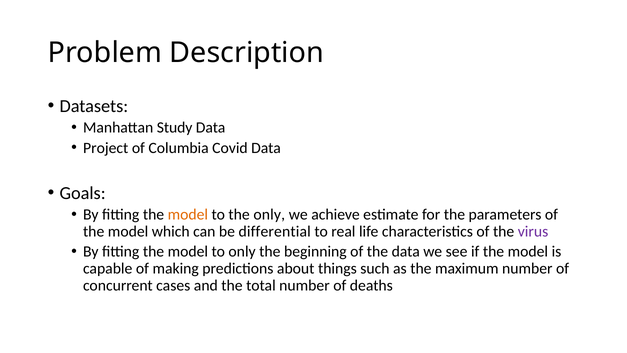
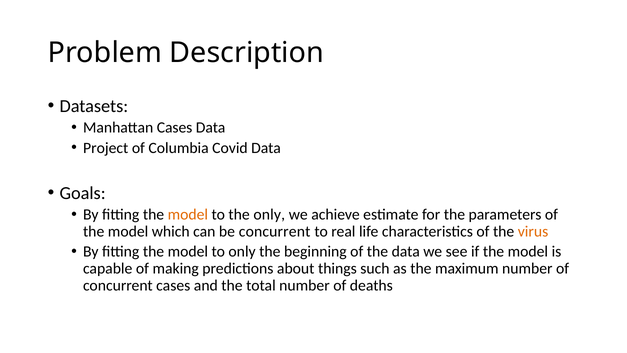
Manhattan Study: Study -> Cases (175, 128)
be differential: differential -> concurrent (275, 231)
virus colour: purple -> orange (533, 231)
